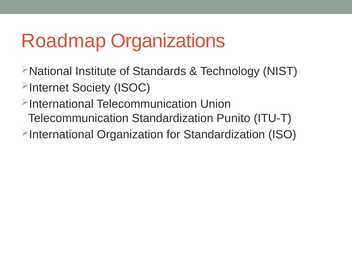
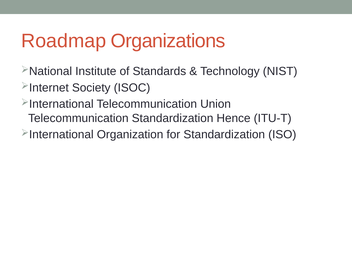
Punito: Punito -> Hence (234, 118)
